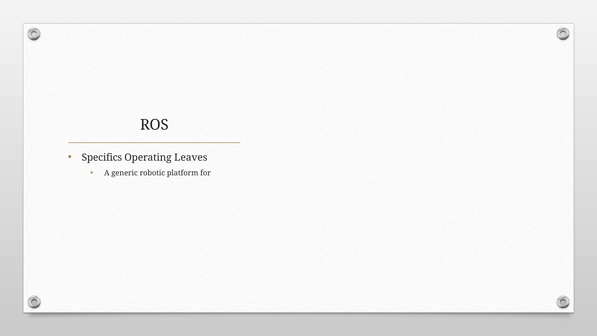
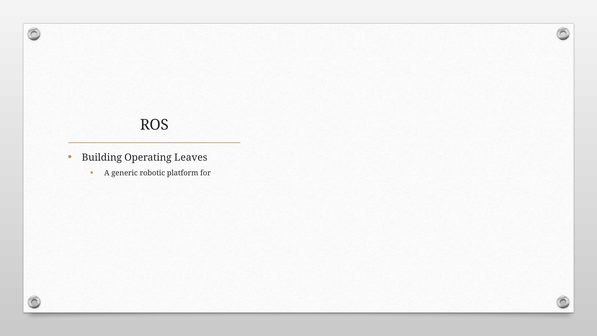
Specifics: Specifics -> Building (102, 157)
